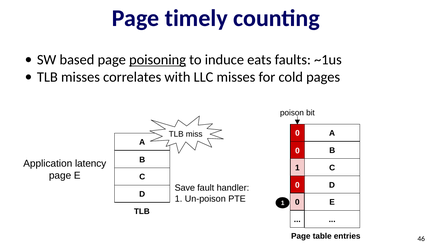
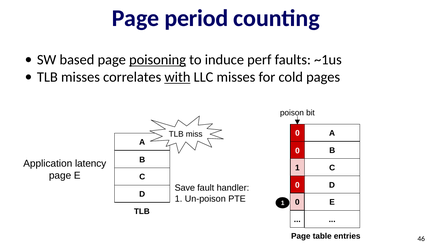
timely: timely -> period (196, 18)
eats: eats -> perf (259, 60)
with underline: none -> present (177, 77)
